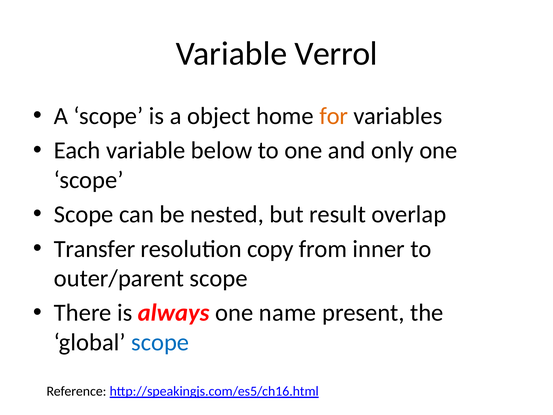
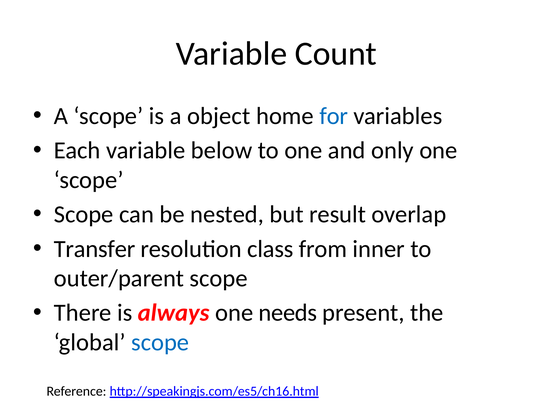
Verrol: Verrol -> Count (336, 54)
for colour: orange -> blue (334, 116)
copy: copy -> class (270, 249)
name: name -> needs (288, 313)
